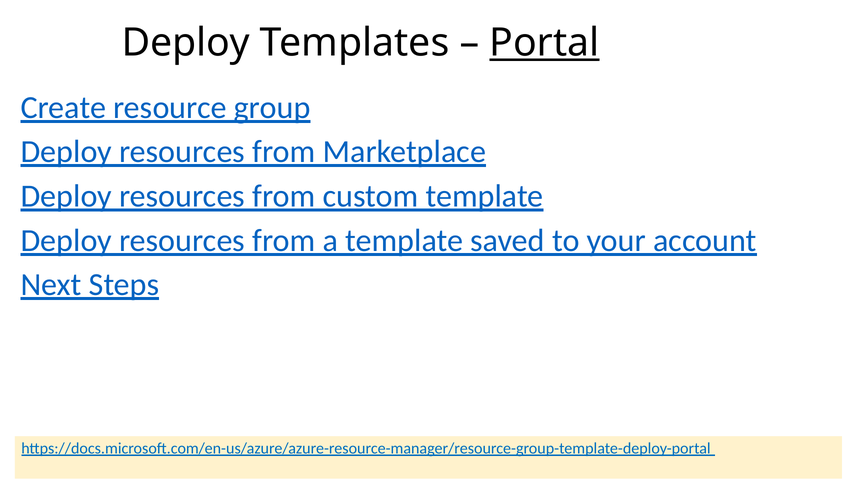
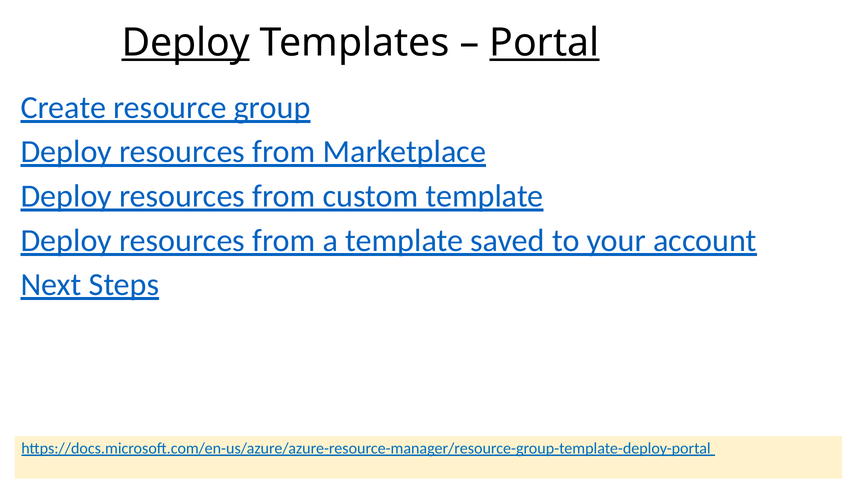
Deploy underline: none -> present (186, 43)
